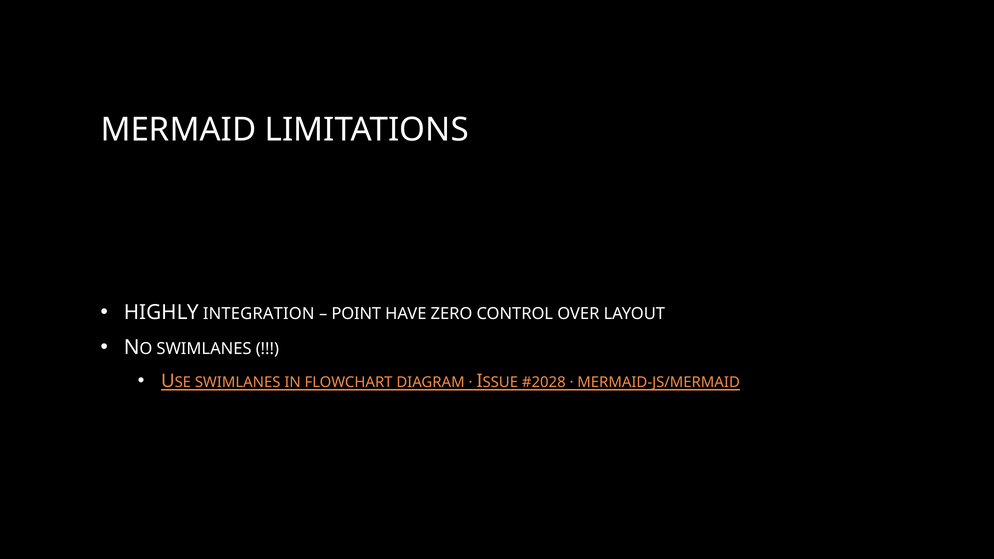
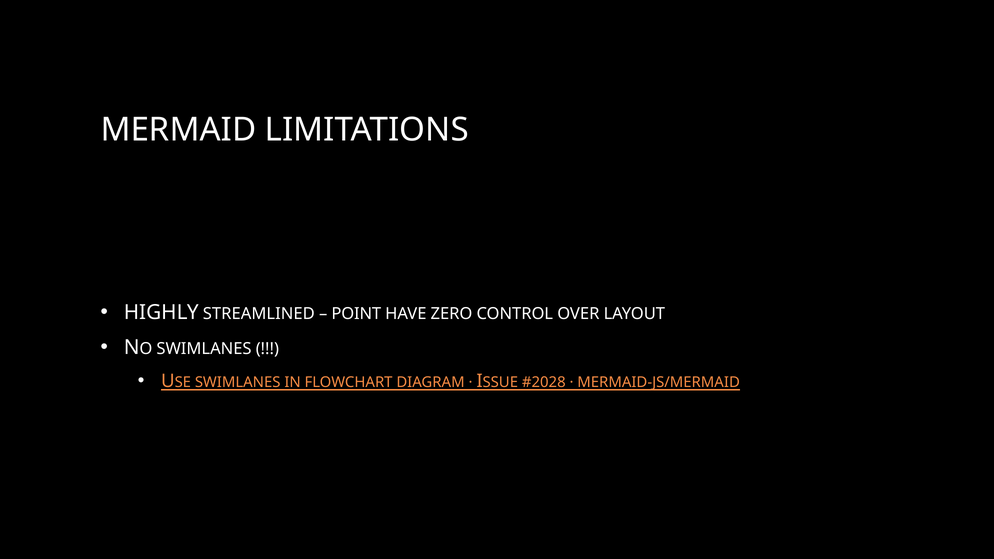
INTEGRATION: INTEGRATION -> STREAMLINED (259, 314)
